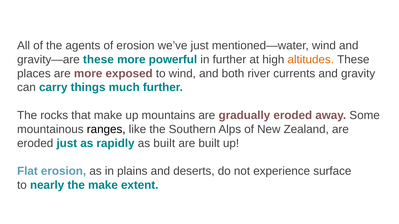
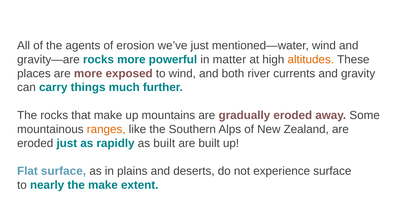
gravity—are these: these -> rocks (98, 60)
in further: further -> matter (229, 60)
ranges colour: black -> orange (106, 129)
Flat erosion: erosion -> surface (63, 171)
